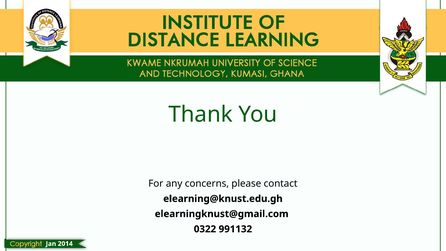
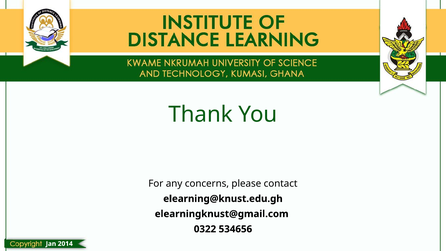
991132: 991132 -> 534656 (235, 229)
